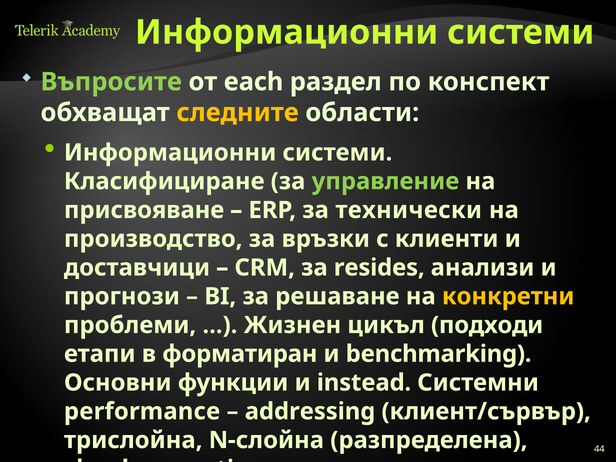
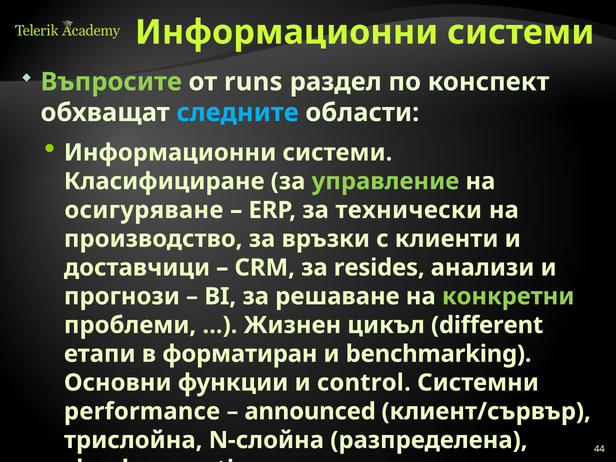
each: each -> runs (253, 82)
следните colour: yellow -> light blue (238, 113)
присвояване: присвояване -> осигуряване (144, 210)
конкретни colour: yellow -> light green (508, 296)
подходи: подходи -> different (487, 325)
instead: instead -> control (364, 383)
addressing: addressing -> announced (310, 411)
